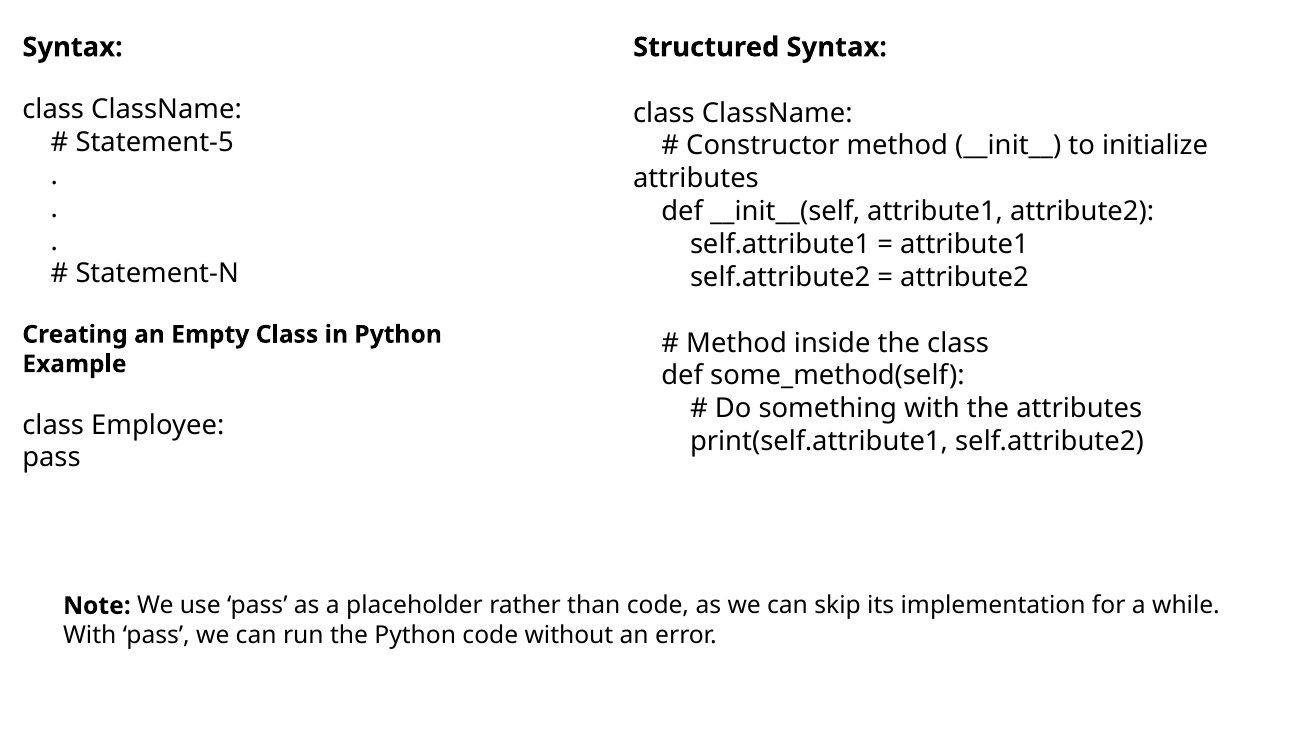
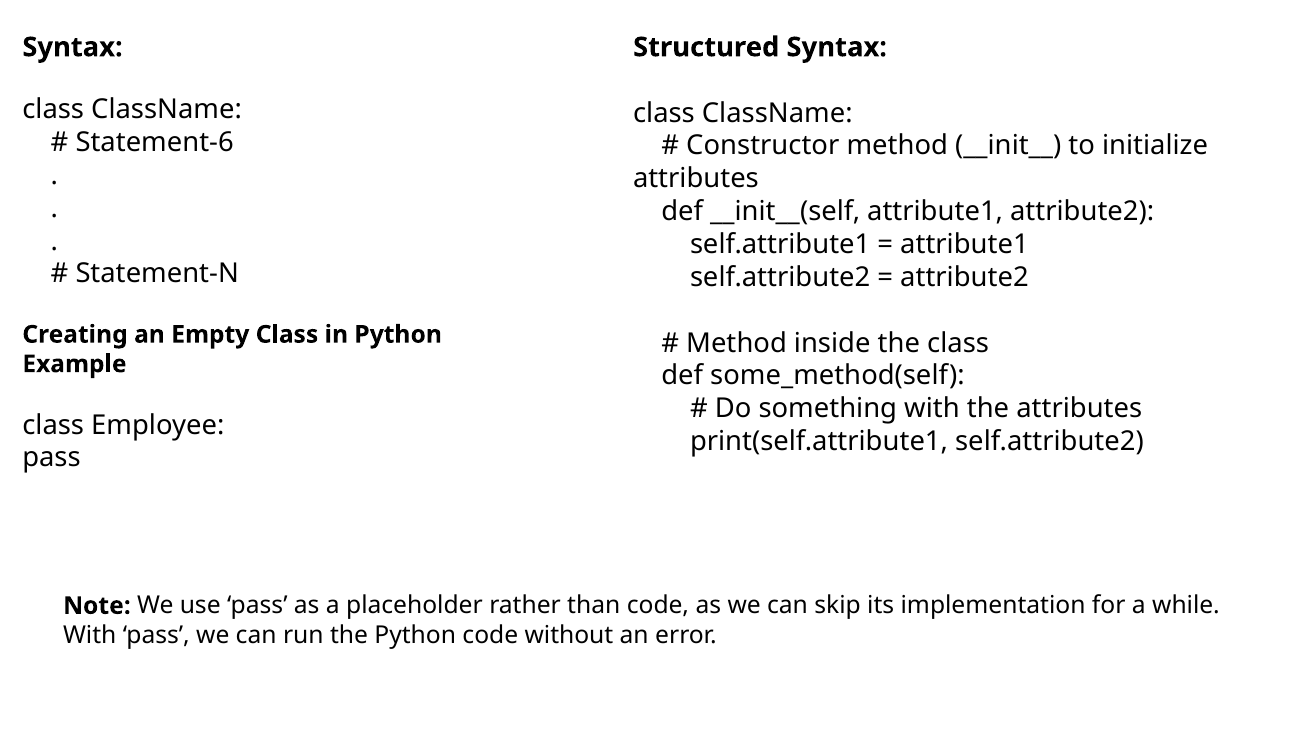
Statement-5: Statement-5 -> Statement-6 (155, 143)
